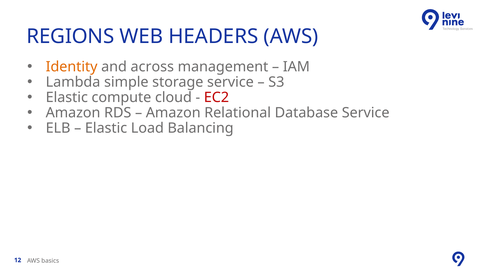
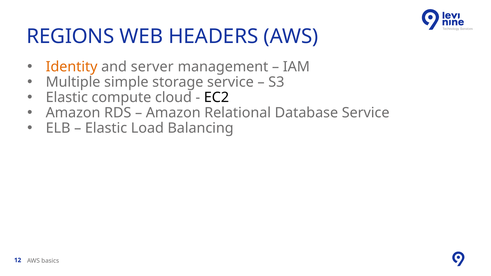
across: across -> server (152, 67)
Lambda: Lambda -> Multiple (73, 82)
EC2 colour: red -> black (216, 98)
